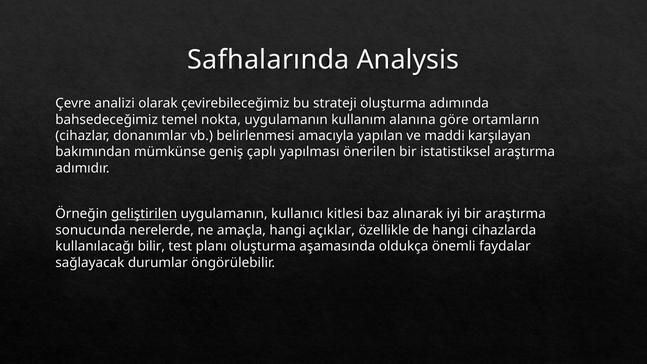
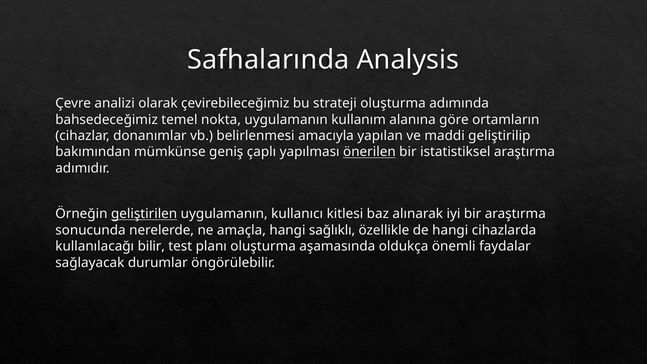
karşılayan: karşılayan -> geliştirilip (499, 136)
önerilen underline: none -> present (369, 152)
açıklar: açıklar -> sağlıklı (332, 230)
